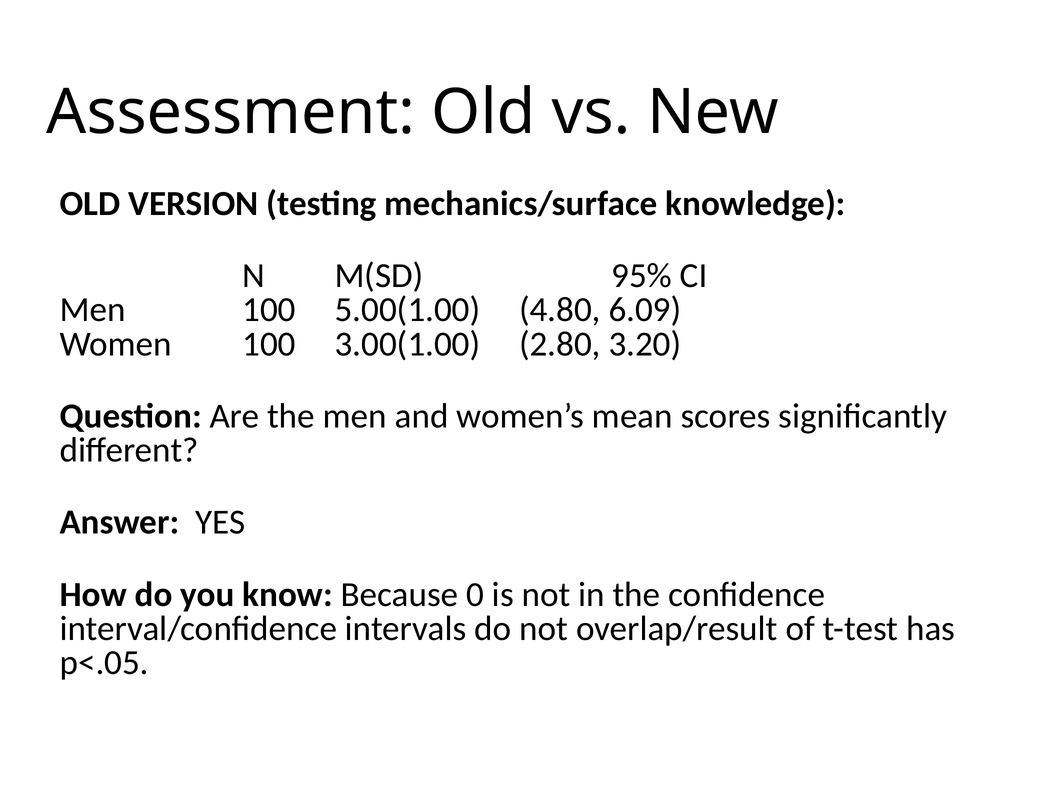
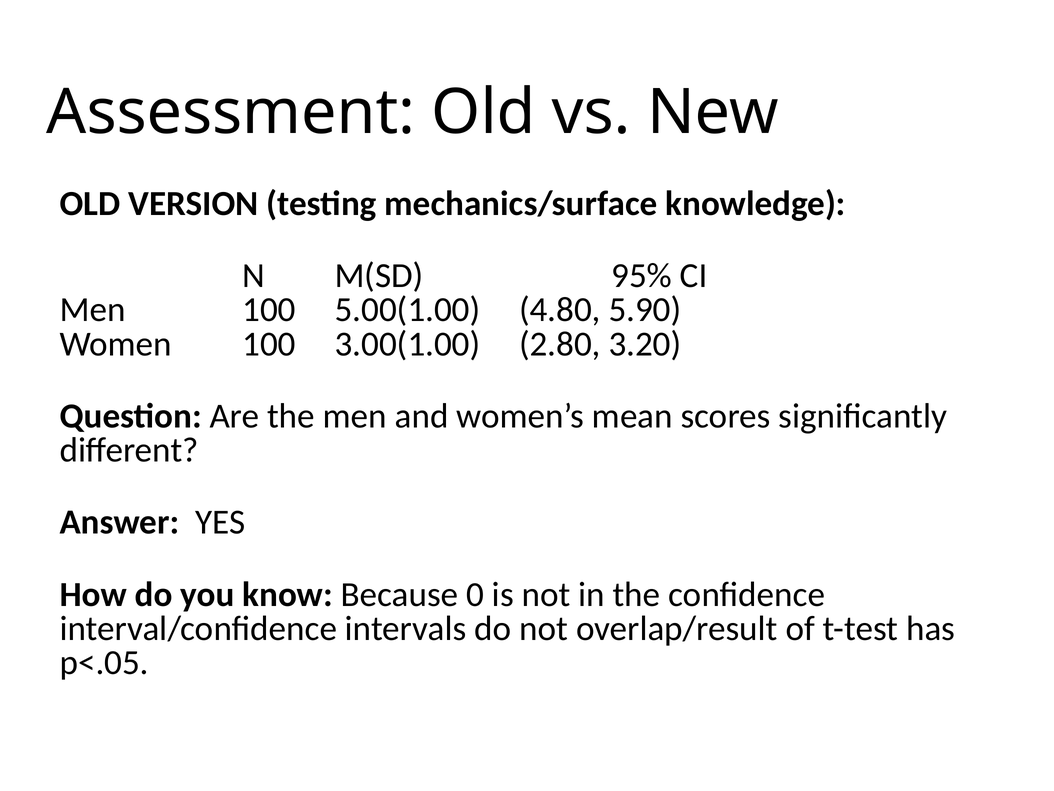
6.09: 6.09 -> 5.90 (645, 310)
